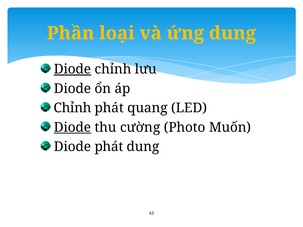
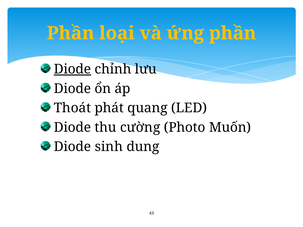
ứng dung: dung -> phần (233, 33)
Chỉnh: Chỉnh -> Thoát (72, 108)
Diode underline: present -> none (72, 127)
Diode phát: phát -> sinh (109, 147)
